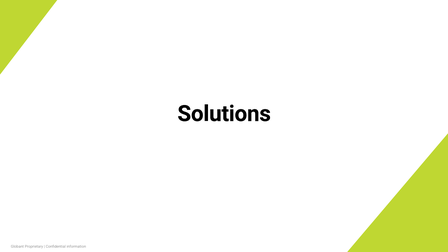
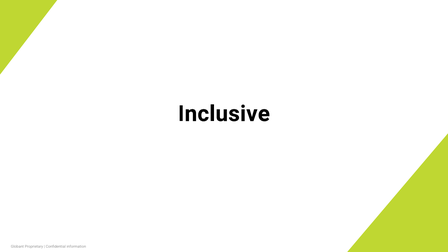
Solutions: Solutions -> Inclusive (224, 114)
